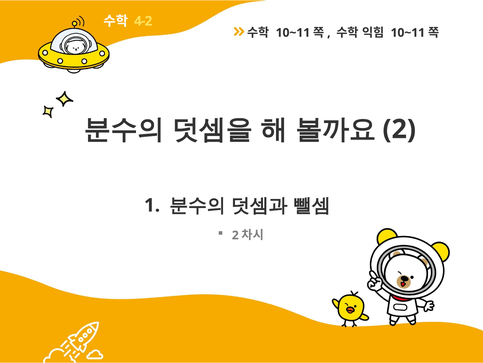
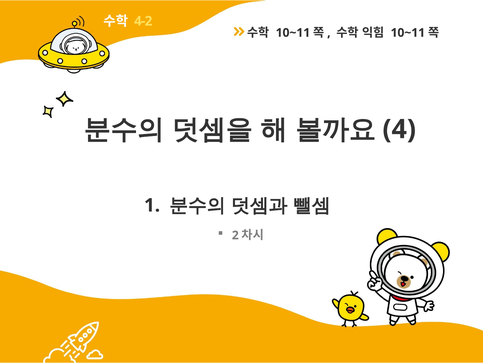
2: 2 -> 4 (399, 129)
